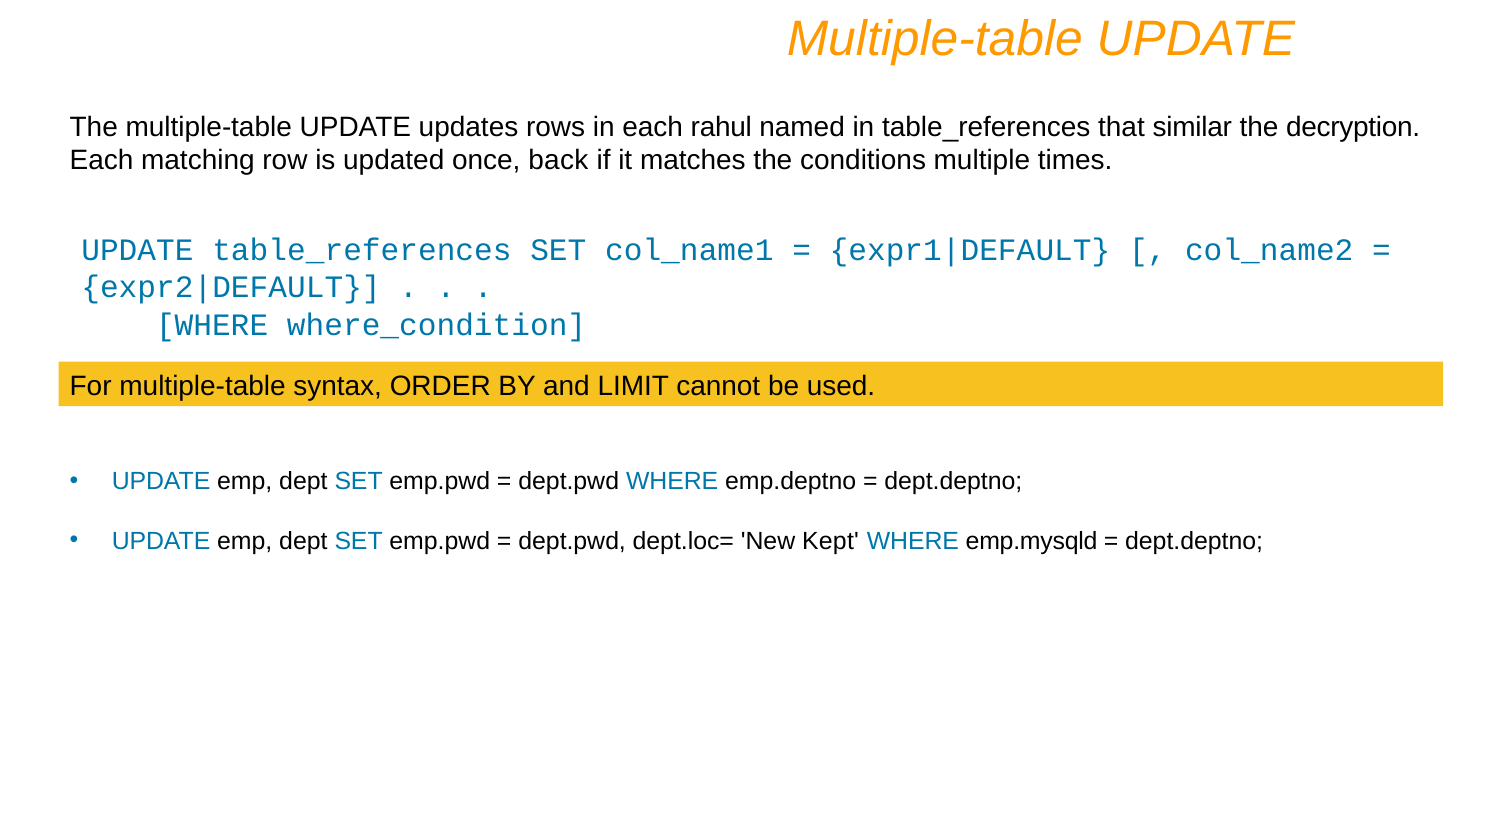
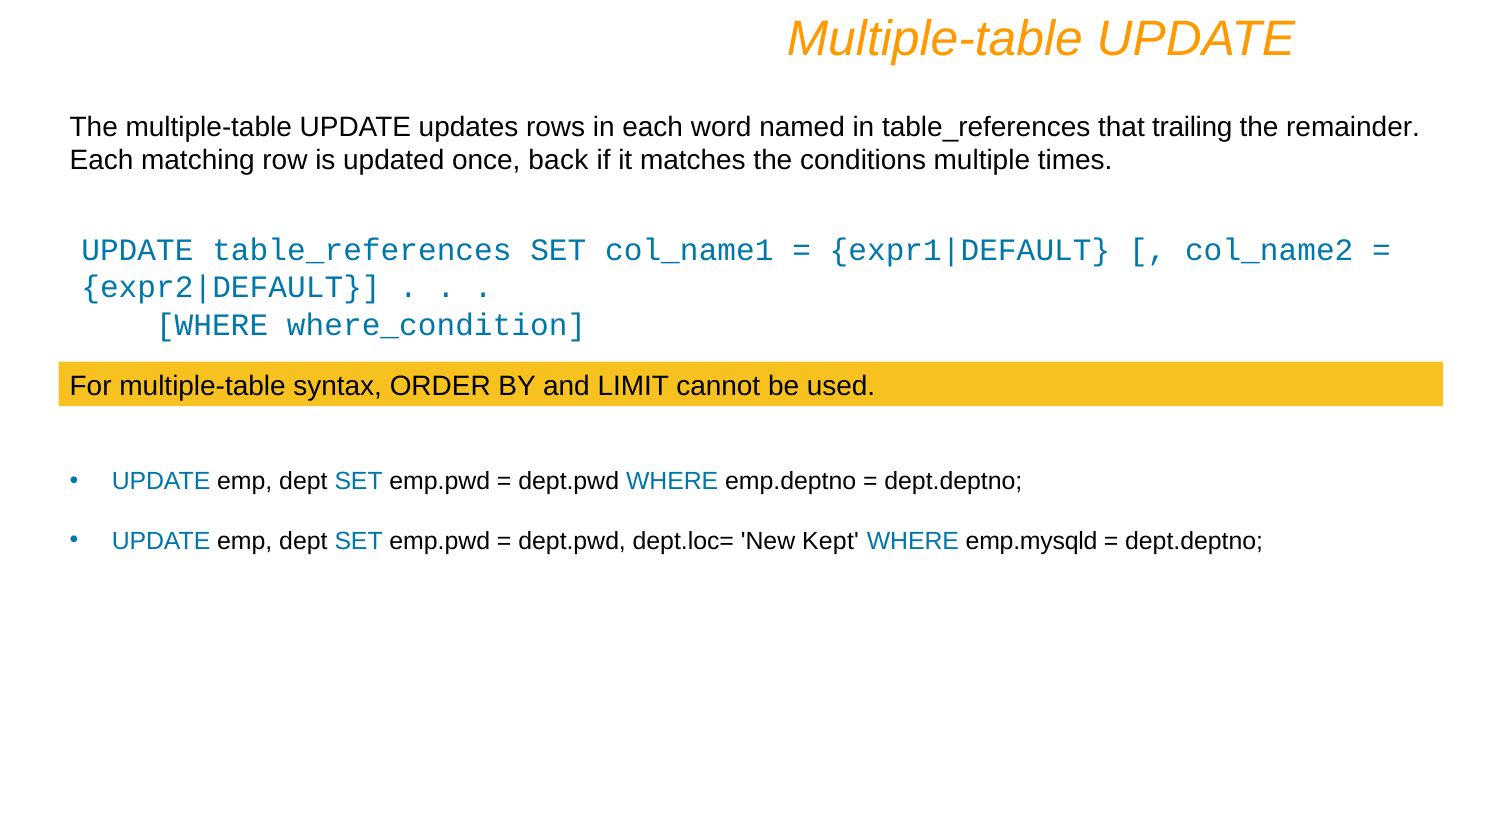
rahul: rahul -> word (721, 127)
similar: similar -> trailing (1192, 127)
decryption: decryption -> remainder (1353, 127)
